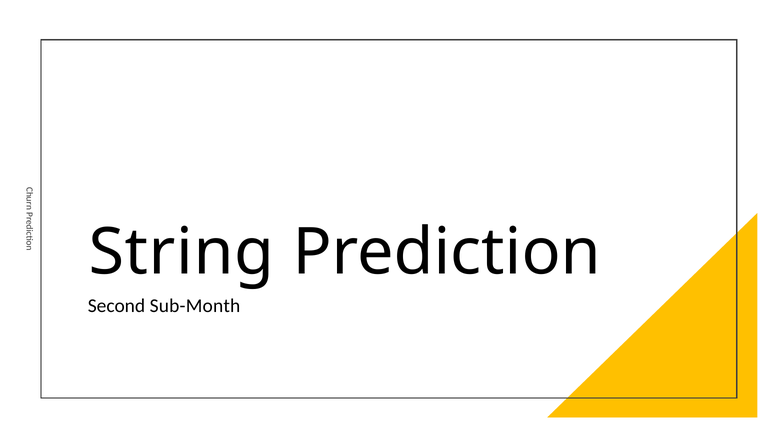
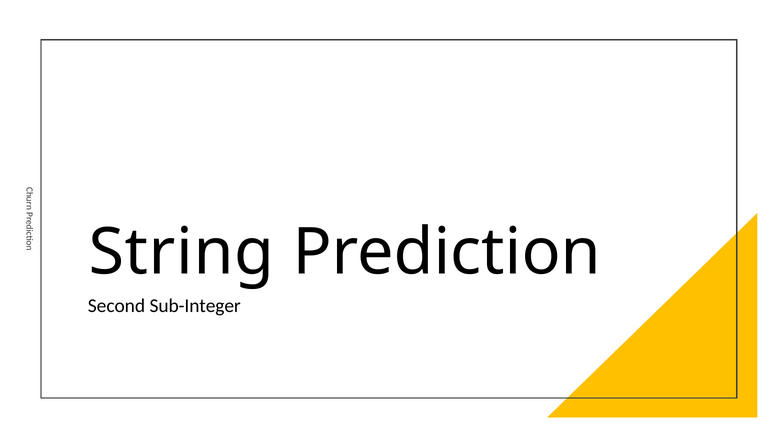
Sub-Month: Sub-Month -> Sub-Integer (195, 306)
